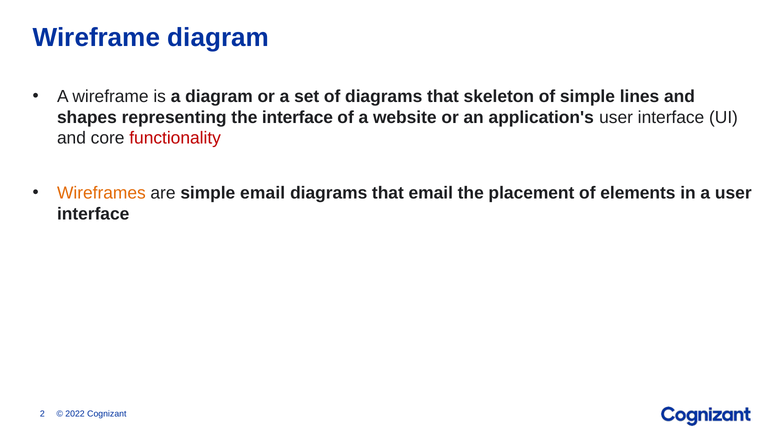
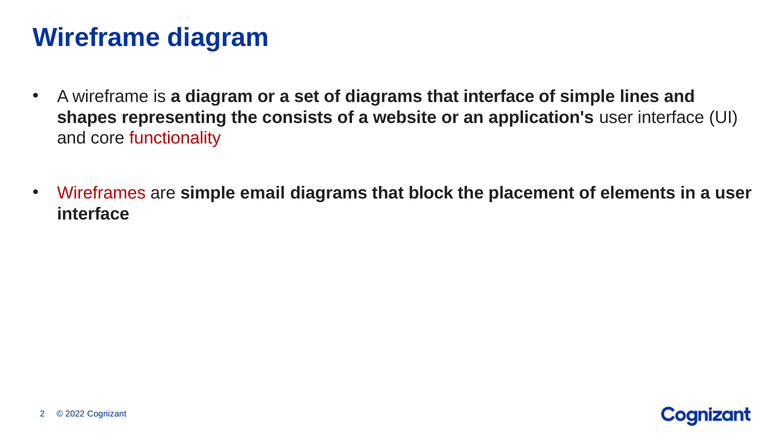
that skeleton: skeleton -> interface (499, 96)
the interface: interface -> consists (297, 117)
Wireframes colour: orange -> red (101, 193)
that email: email -> block (431, 193)
